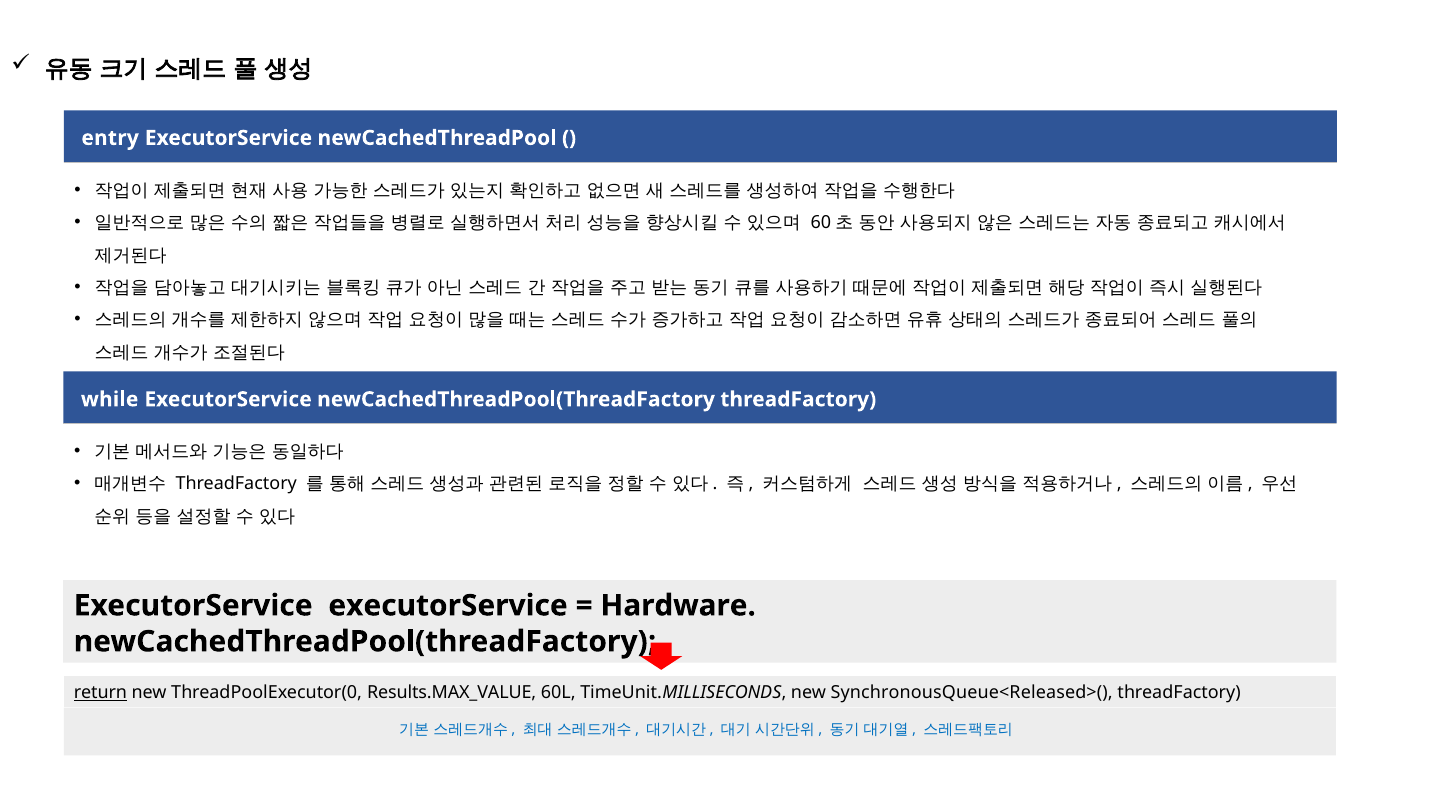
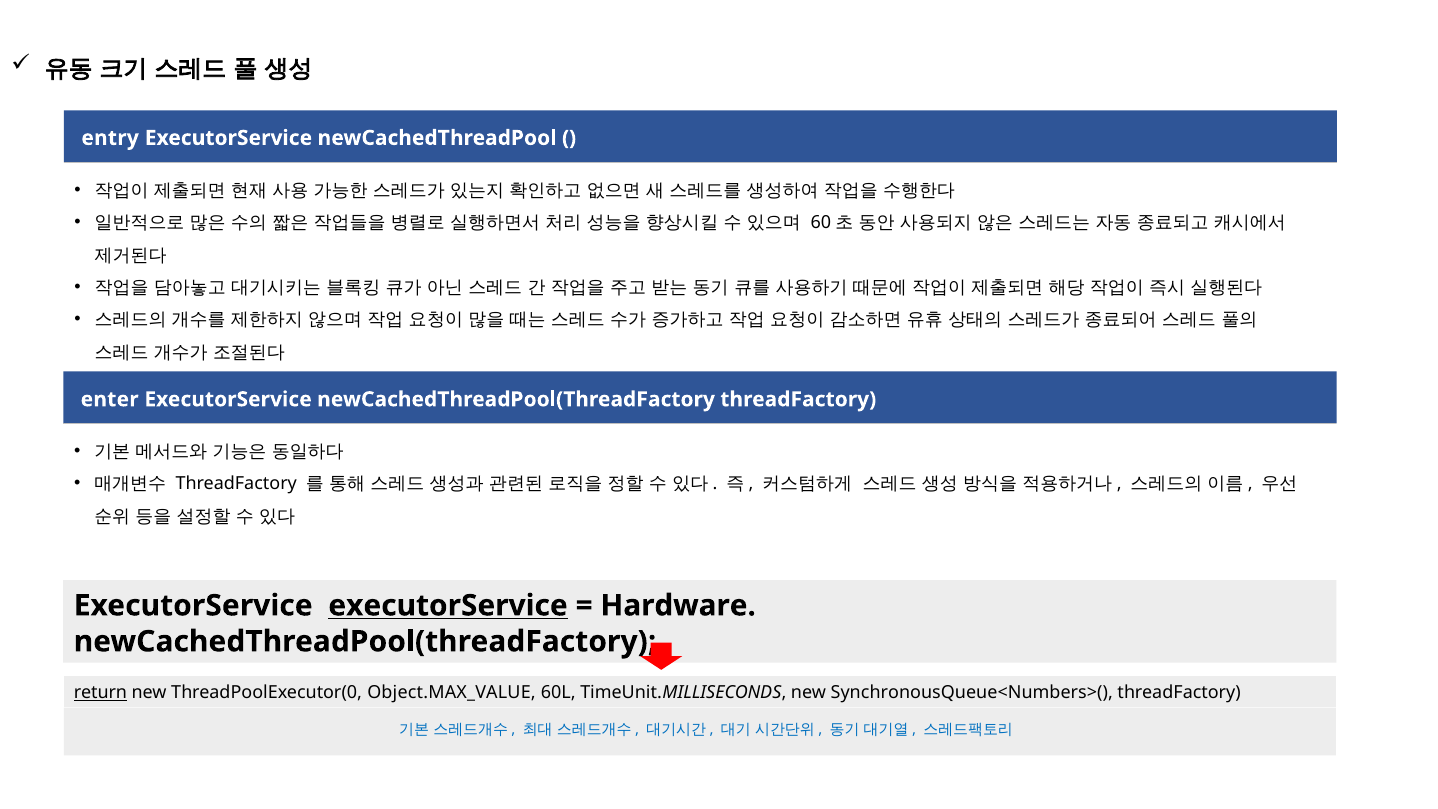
while: while -> enter (110, 399)
executorService underline: none -> present (448, 605)
Results.MAX_VALUE: Results.MAX_VALUE -> Object.MAX_VALUE (452, 693)
SynchronousQueue<Released>(: SynchronousQueue<Released>( -> SynchronousQueue<Numbers>( (972, 693)
